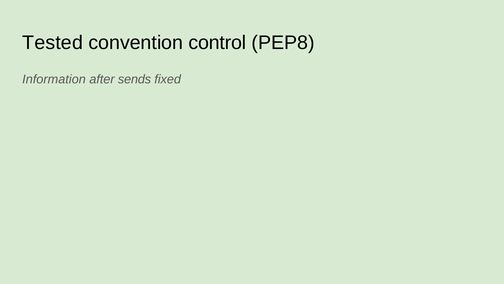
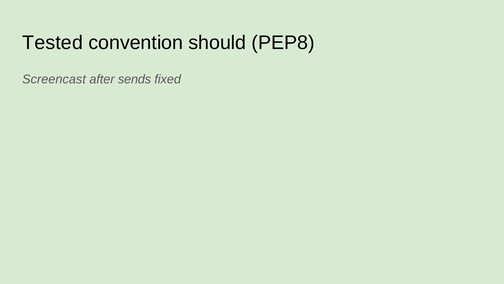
control: control -> should (217, 43)
Information: Information -> Screencast (54, 79)
